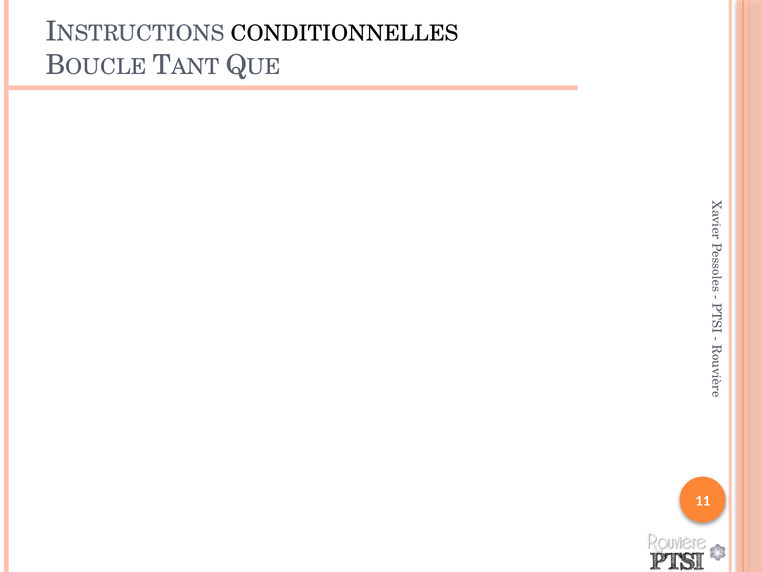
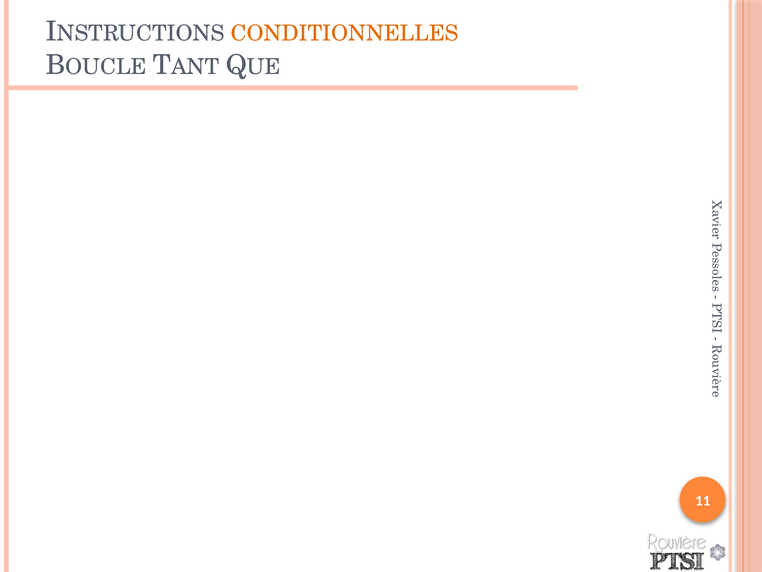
CONDITIONNELLES colour: black -> orange (345, 34)
